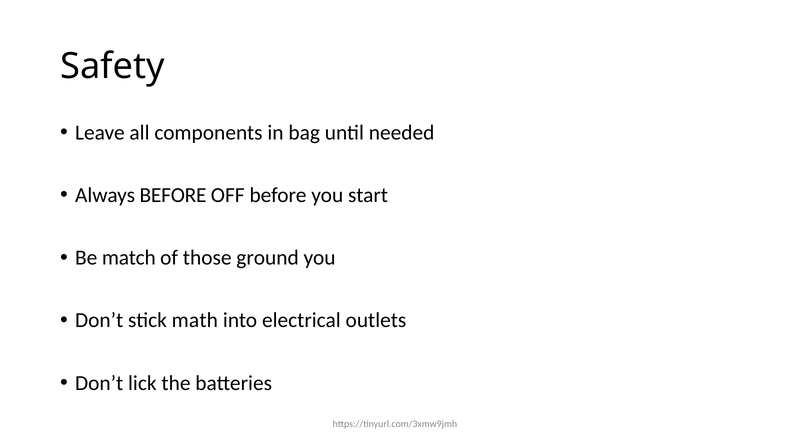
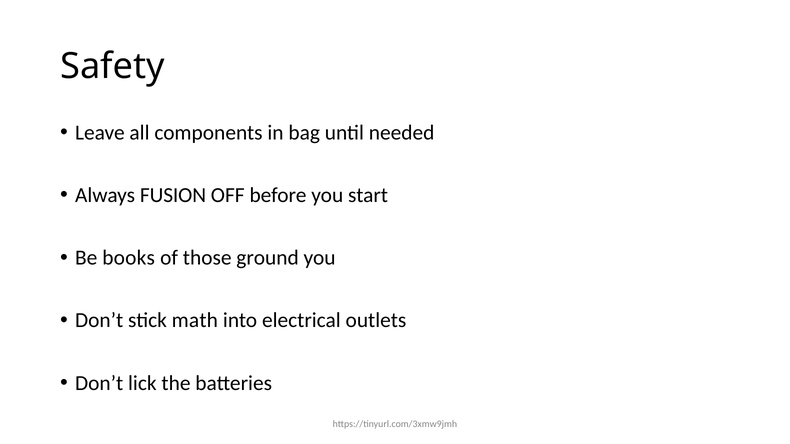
Always BEFORE: BEFORE -> FUSION (173, 195)
match: match -> books (129, 258)
